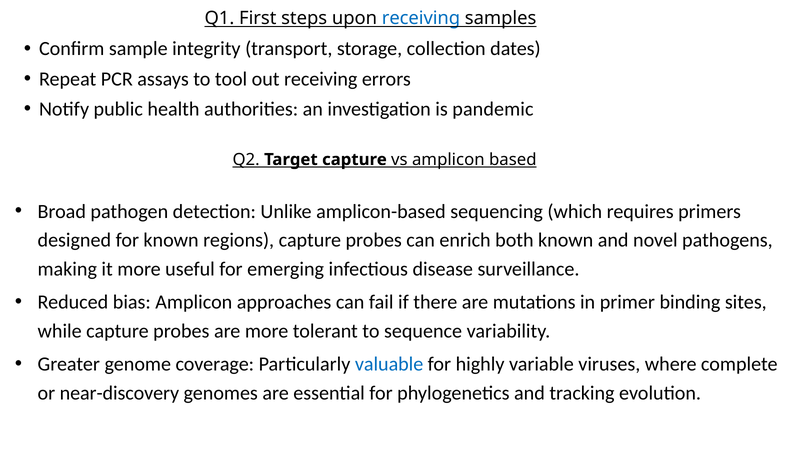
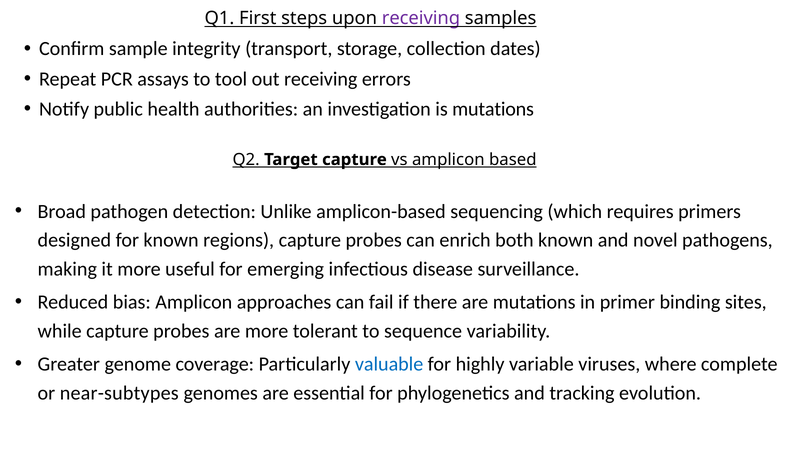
receiving colour: blue -> purple (421, 18)
is pandemic: pandemic -> mutations (493, 109)
near-discovery: near-discovery -> near-subtypes (119, 393)
